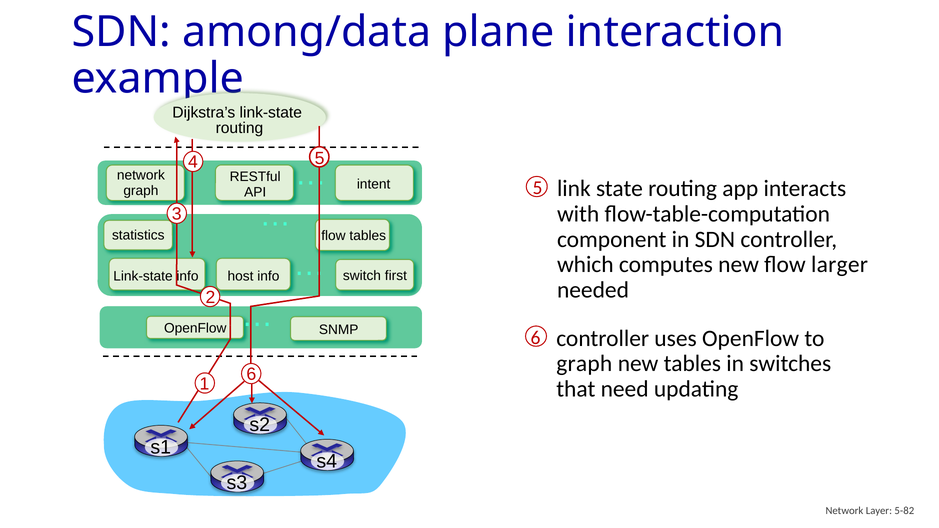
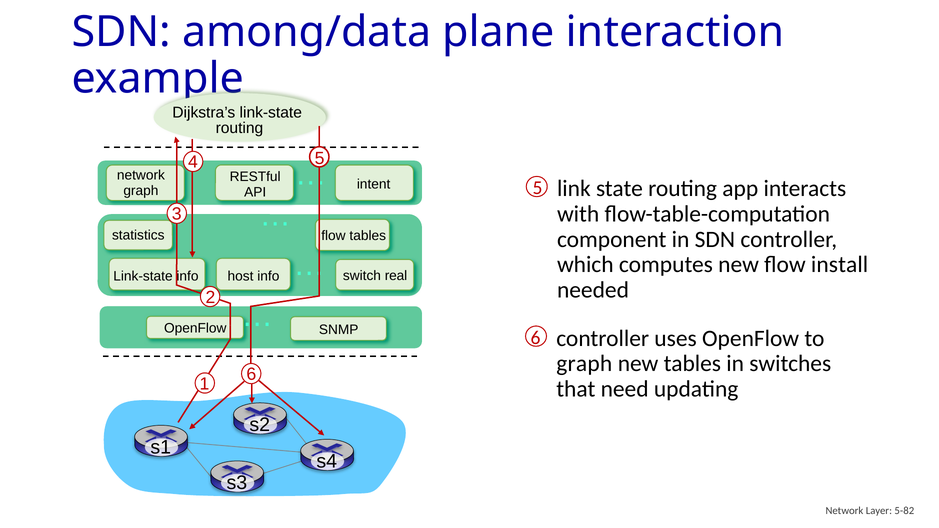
larger: larger -> install (840, 265)
first: first -> real (396, 276)
